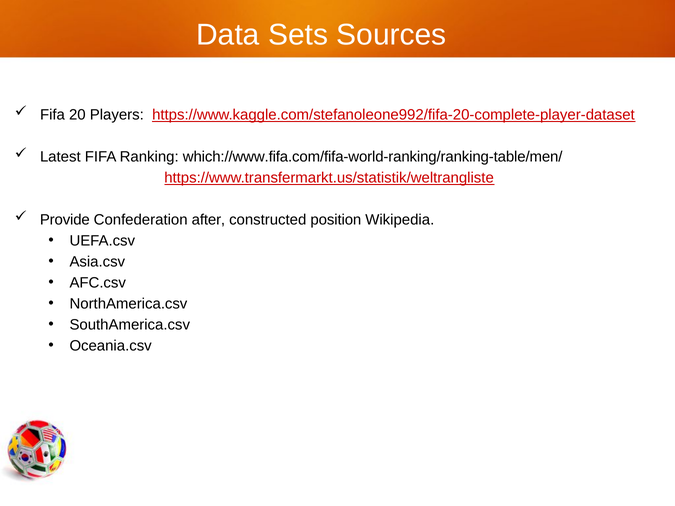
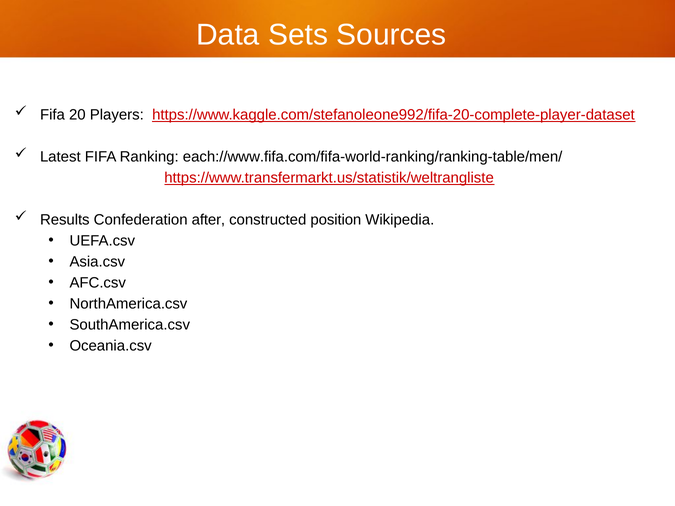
which://www.fifa.com/fifa-world-ranking/ranking-table/men/: which://www.fifa.com/fifa-world-ranking/ranking-table/men/ -> each://www.fifa.com/fifa-world-ranking/ranking-table/men/ (373, 157)
Provide: Provide -> Results (65, 220)
